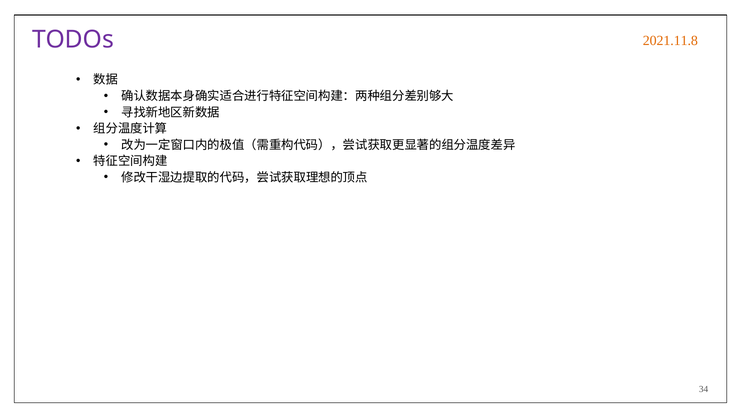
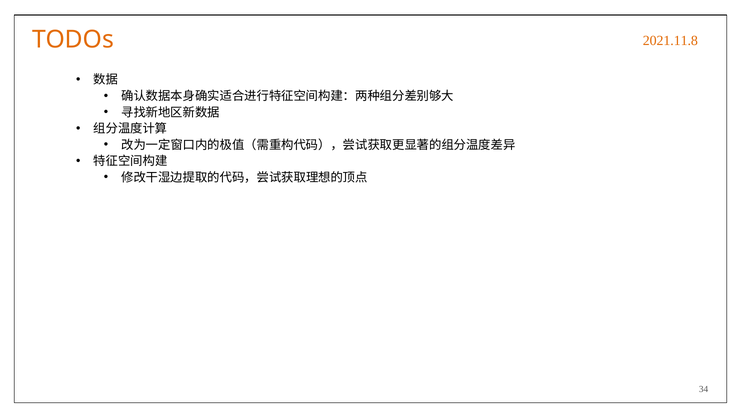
TODOs colour: purple -> orange (73, 40)
